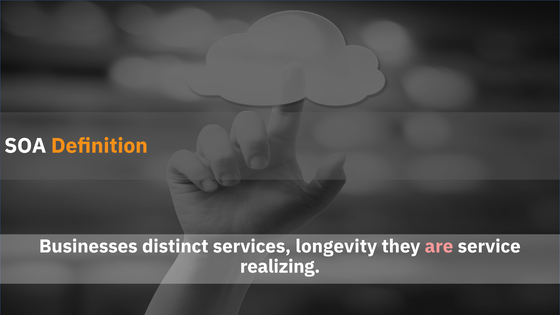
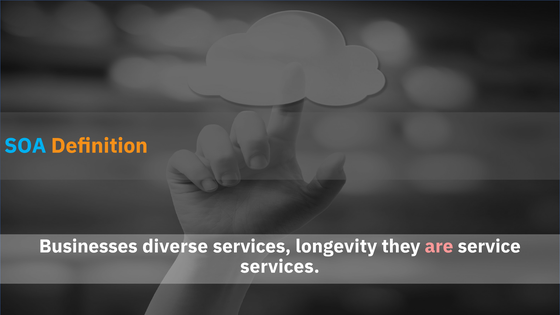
SOA colour: white -> light blue (25, 146)
distinct: distinct -> diverse (175, 246)
realizing: realizing -> services (280, 267)
